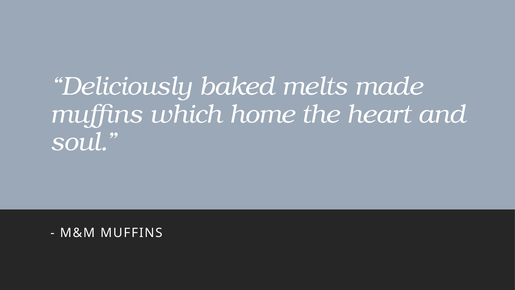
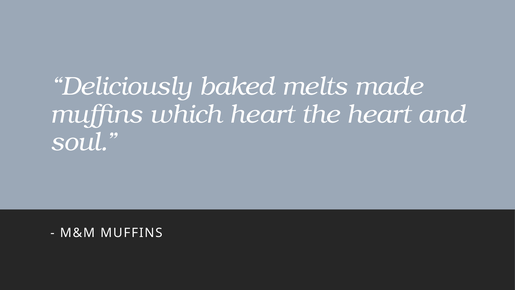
which home: home -> heart (262, 114)
